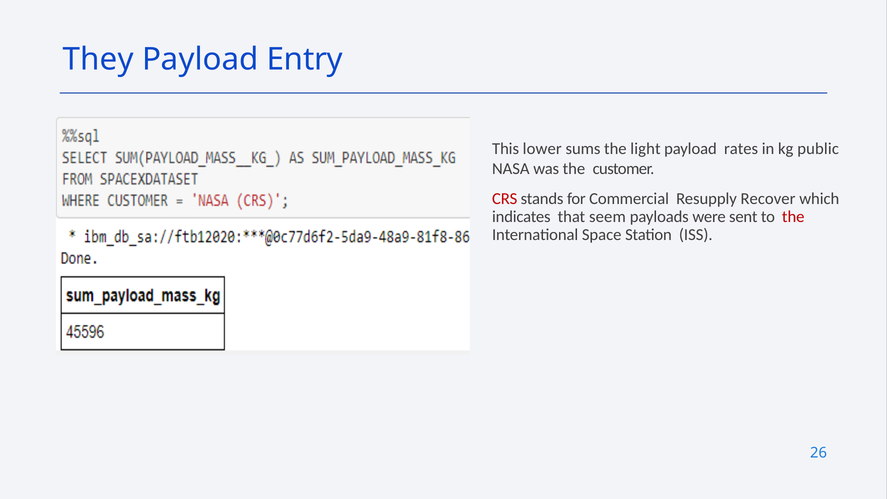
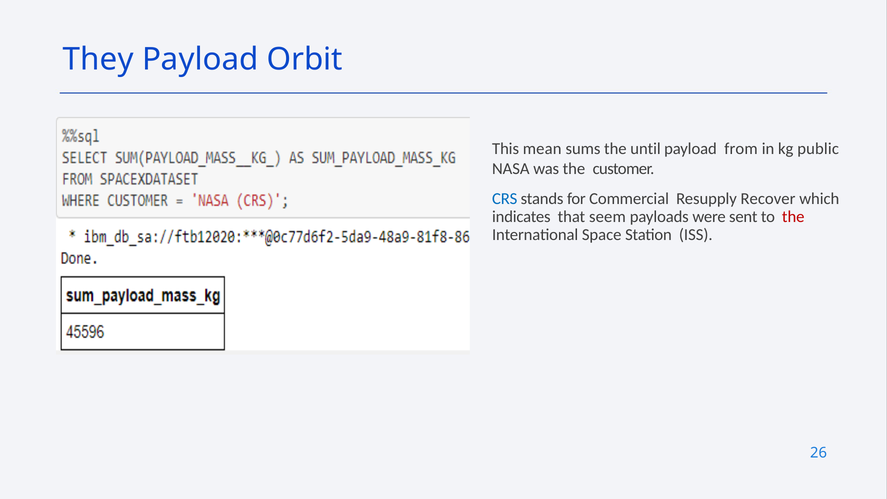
Entry: Entry -> Orbit (305, 59)
lower: lower -> mean (542, 149)
light: light -> until (646, 149)
rates: rates -> from (741, 149)
CRS colour: red -> blue (505, 199)
